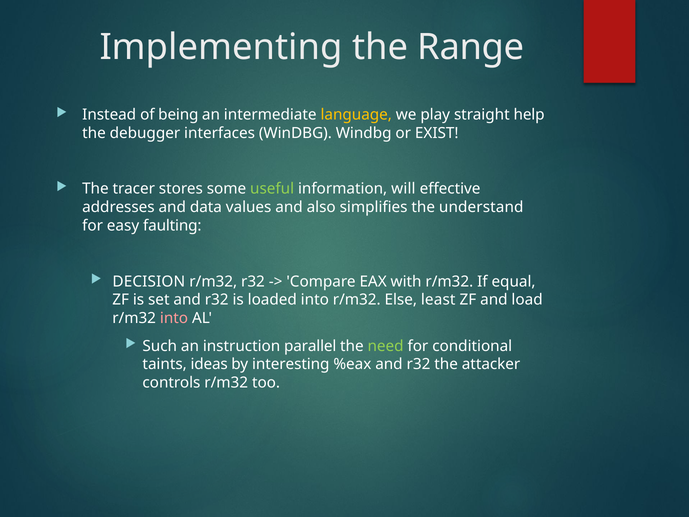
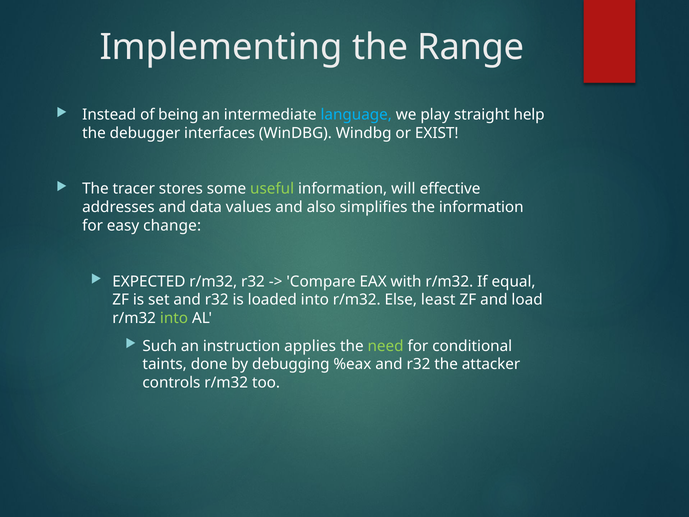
language colour: yellow -> light blue (356, 115)
the understand: understand -> information (481, 207)
faulting: faulting -> change (172, 226)
DECISION: DECISION -> EXPECTED (149, 281)
into colour: pink -> light green (174, 318)
parallel: parallel -> applies (310, 346)
ideas: ideas -> done (209, 364)
interesting: interesting -> debugging (291, 364)
